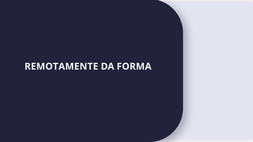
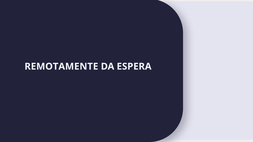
FORMA: FORMA -> ESPERA (134, 67)
